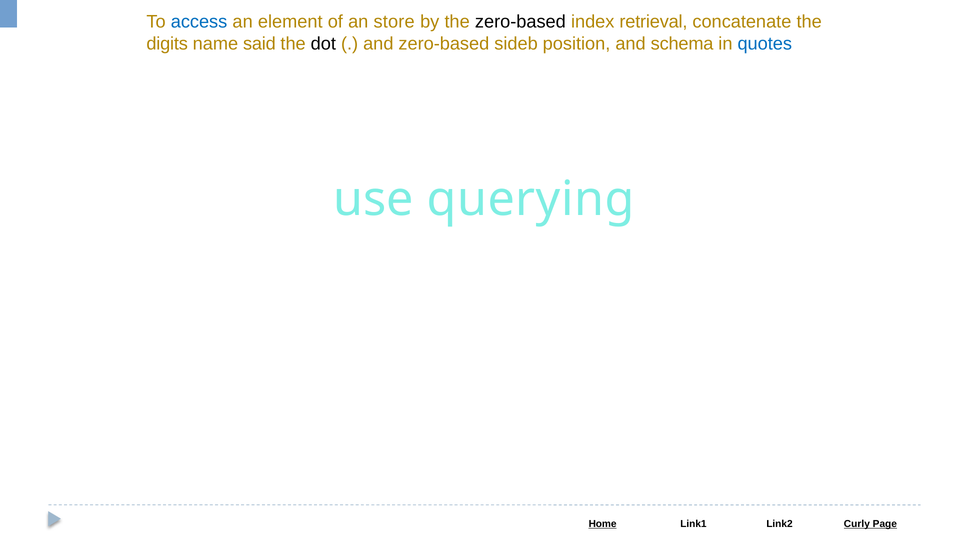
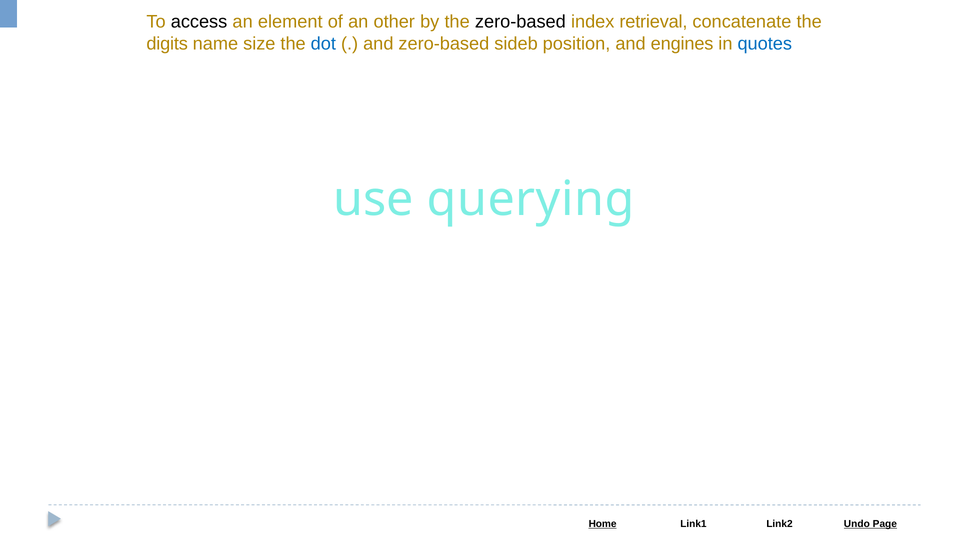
access colour: blue -> black (199, 22)
store: store -> other (394, 22)
said: said -> size (259, 44)
dot colour: black -> blue (323, 44)
schema: schema -> engines (682, 44)
Curly: Curly -> Undo (857, 524)
